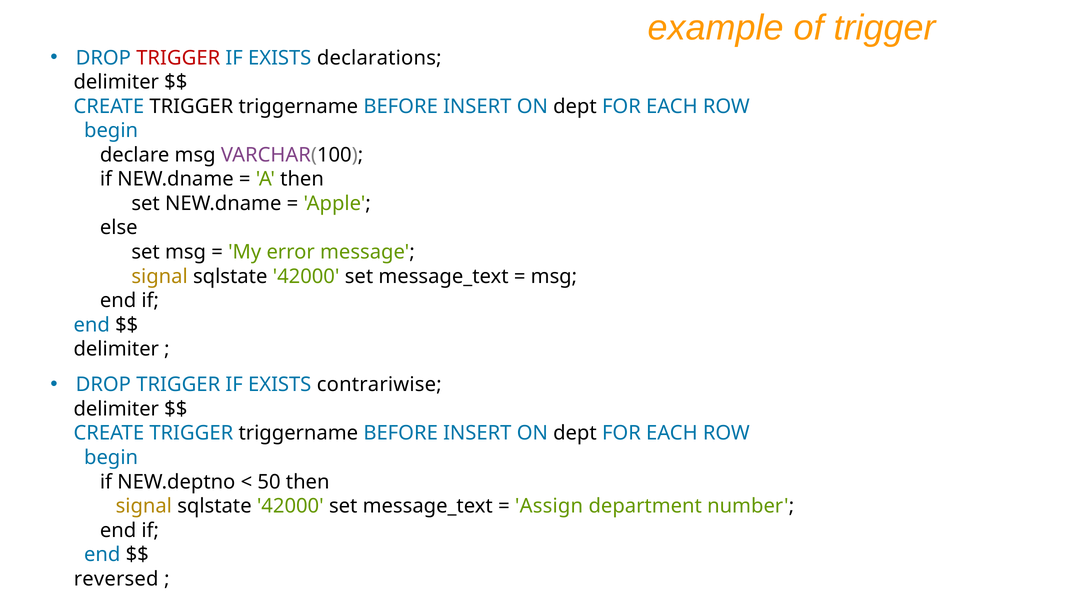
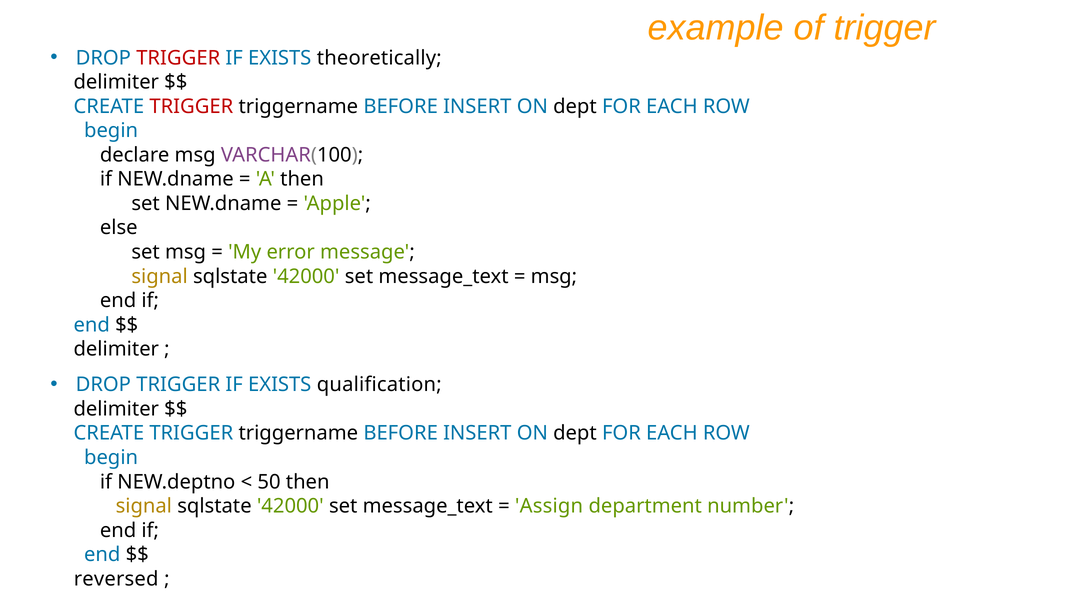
declarations: declarations -> theoretically (379, 58)
TRIGGER colour: black -> red (191, 106)
contrariwise: contrariwise -> qualification (379, 385)
